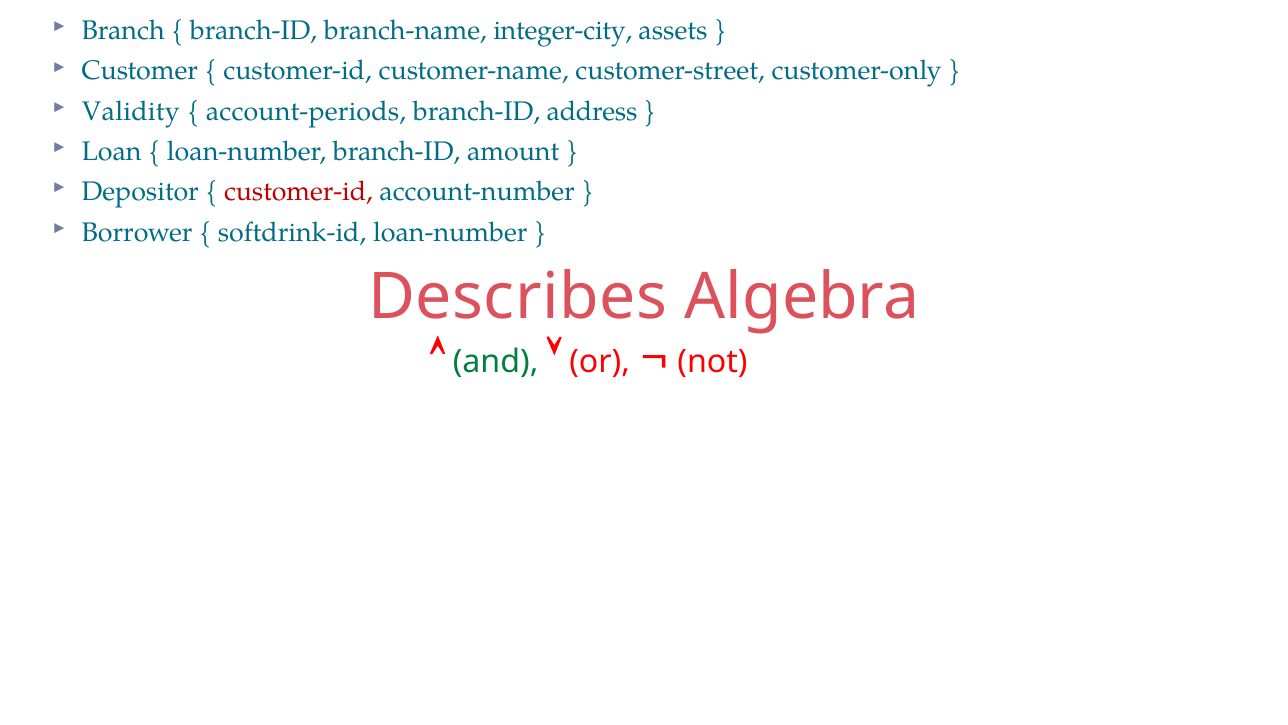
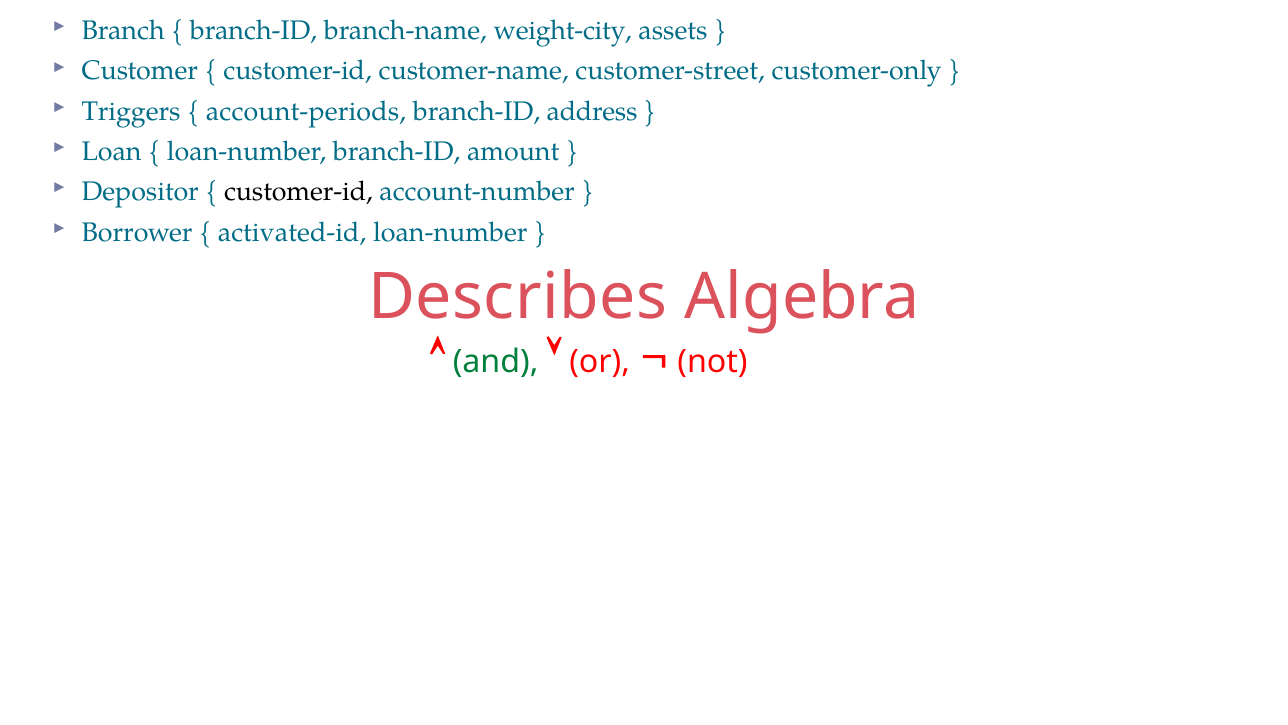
integer-city: integer-city -> weight-city (563, 31)
Validity: Validity -> Triggers (131, 111)
customer-id colour: red -> black (298, 192)
softdrink-id: softdrink-id -> activated-id (292, 232)
